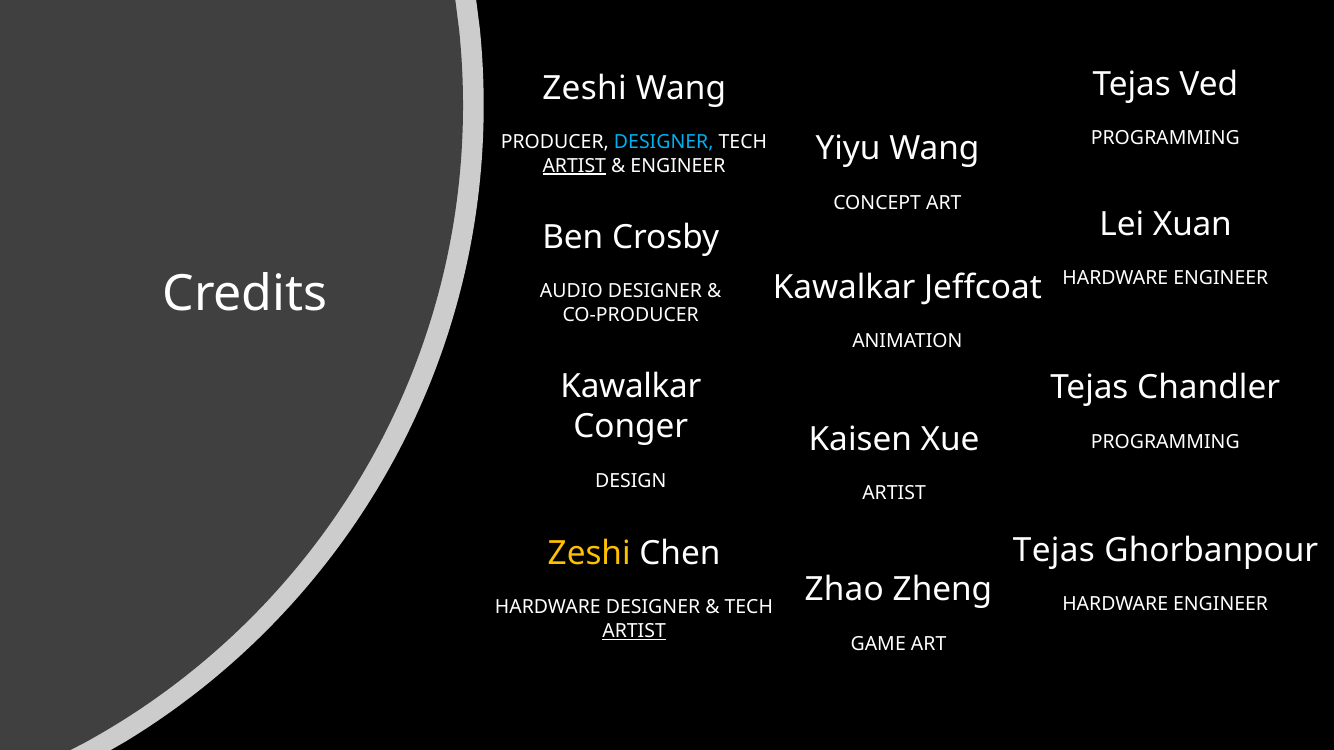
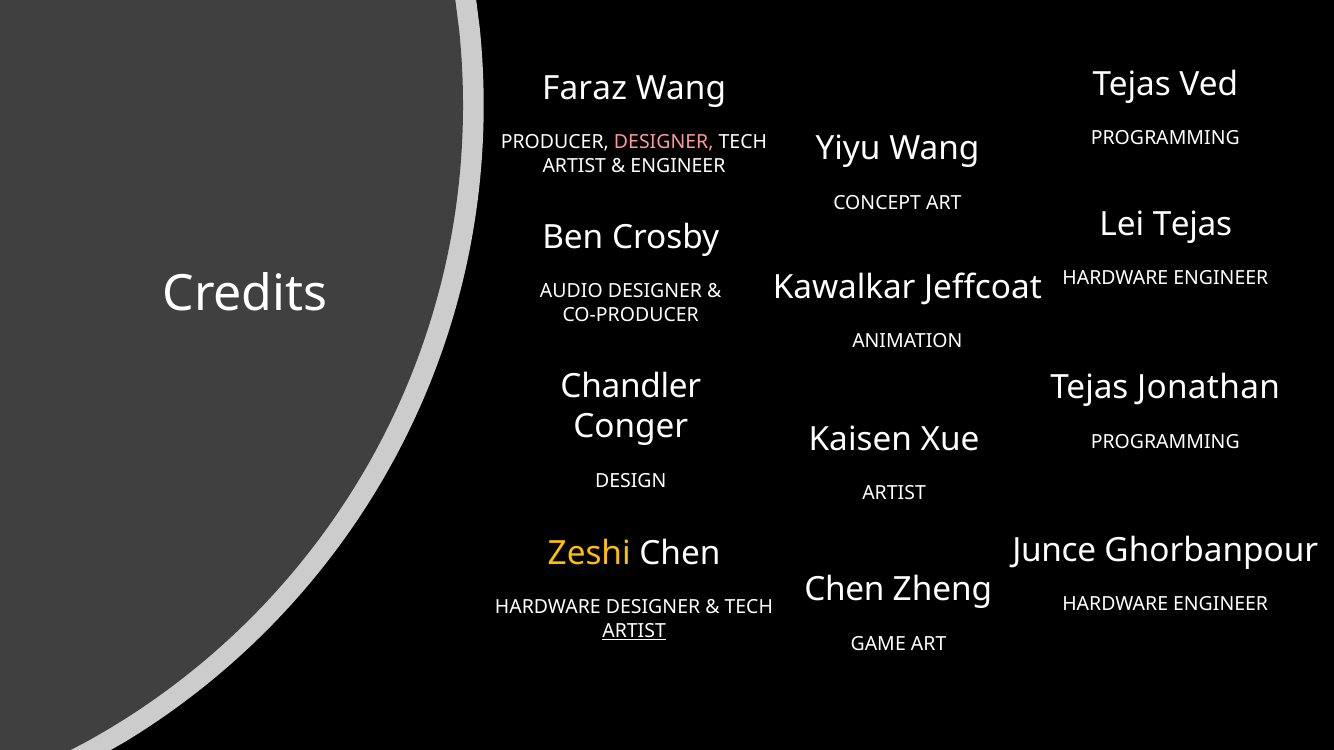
Zeshi: Zeshi -> Faraz (585, 88)
DESIGNER colour: light blue -> pink (664, 142)
ARTIST underline: present -> none (574, 166)
Lei Xuan: Xuan -> Tejas (1192, 224)
Kawalkar: Kawalkar -> Chandler (631, 387)
Chandler: Chandler -> Jonathan (1209, 388)
Tejas: Tejas -> Junce (1054, 551)
Zhao: Zhao -> Chen (844, 590)
